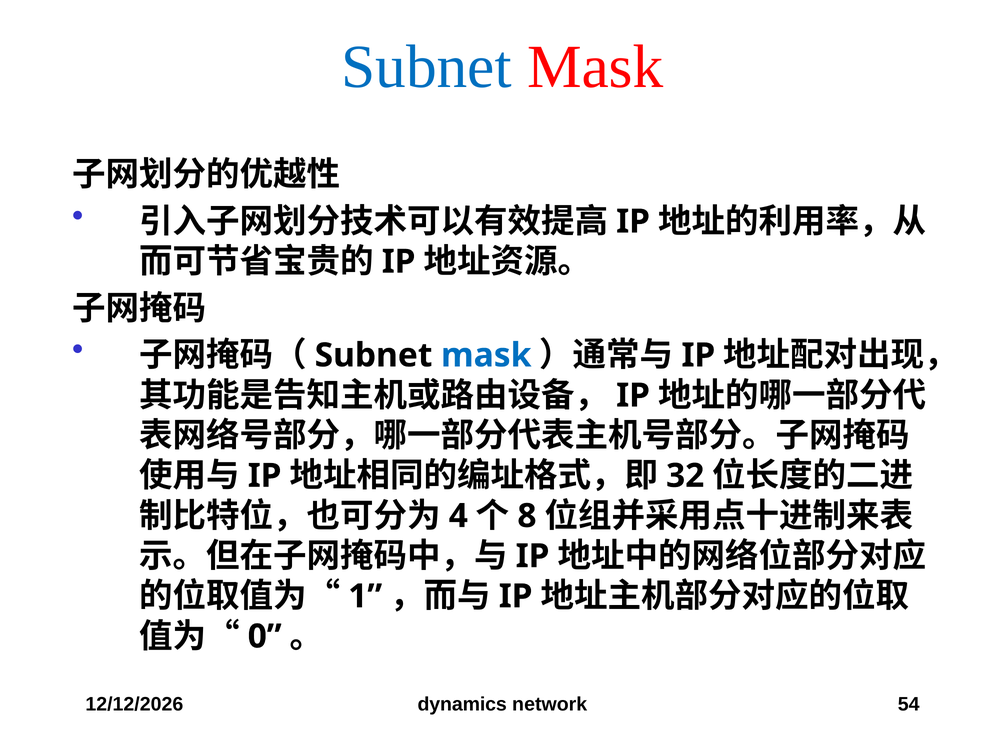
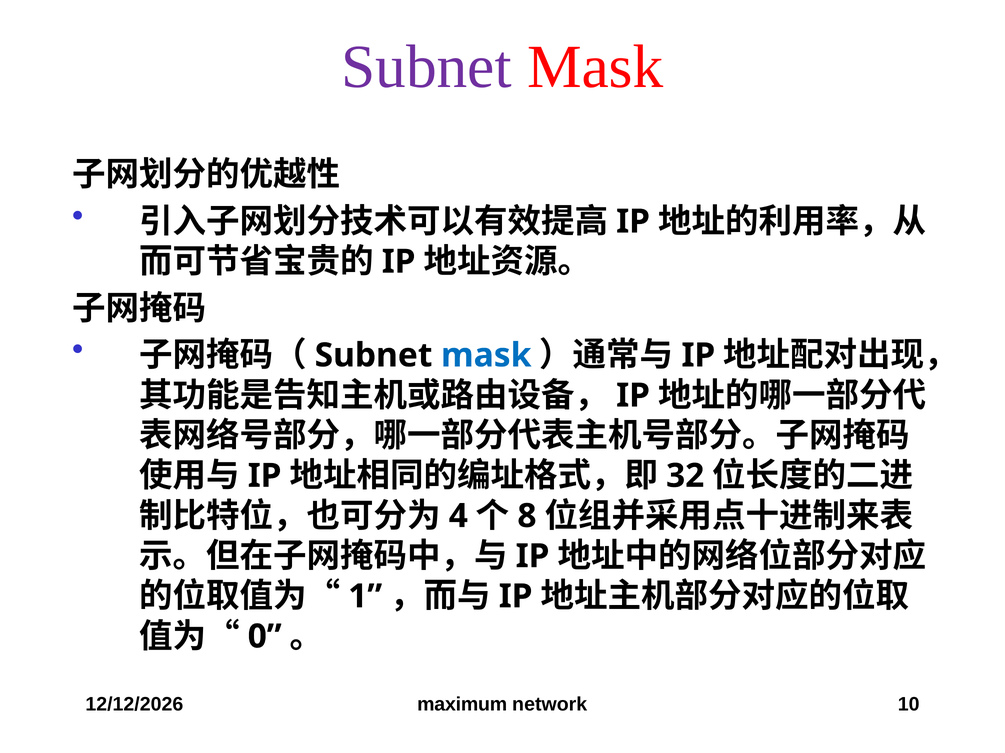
Subnet colour: blue -> purple (426, 67)
dynamics: dynamics -> maximum (462, 705)
54: 54 -> 10 (909, 705)
